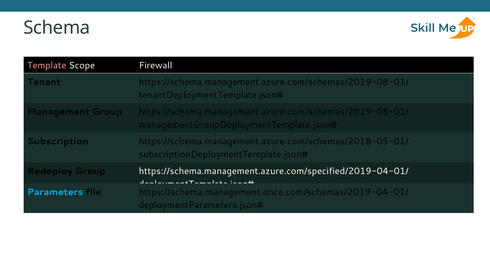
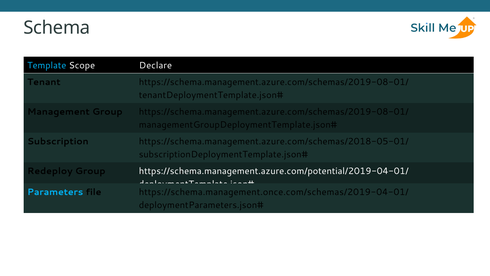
Template colour: pink -> light blue (47, 65)
Firewall: Firewall -> Declare (155, 65)
https://schema.management.azure.com/specified/2019-04-01/: https://schema.management.azure.com/specified/2019-04-01/ -> https://schema.management.azure.com/potential/2019-04-01/ (274, 171)
